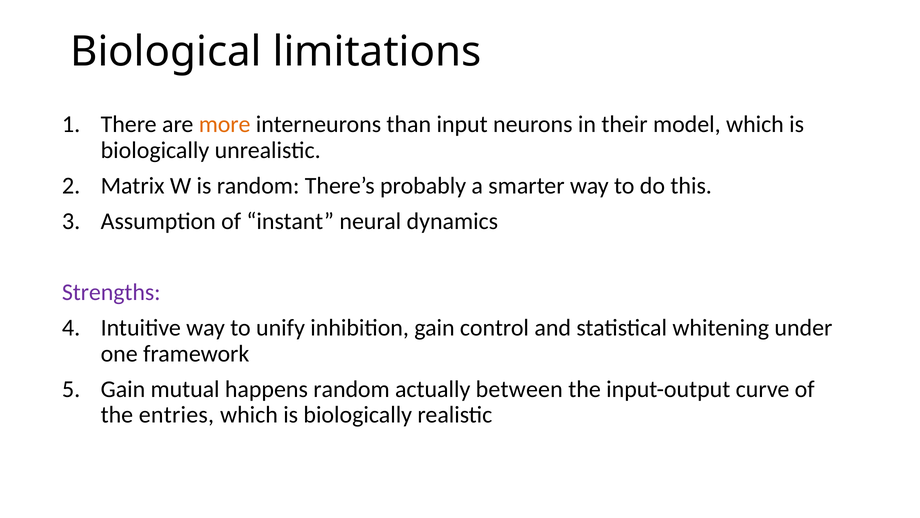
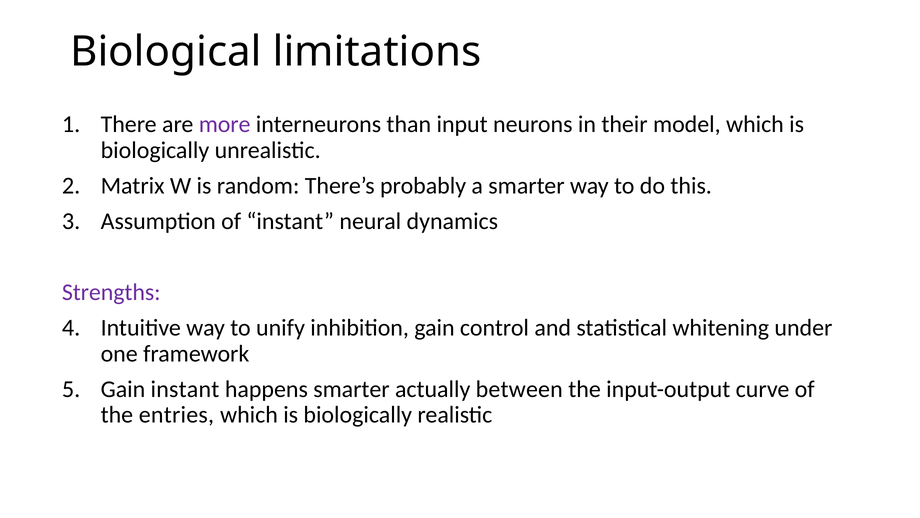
more colour: orange -> purple (225, 124)
Gain mutual: mutual -> instant (185, 389)
happens random: random -> smarter (351, 389)
